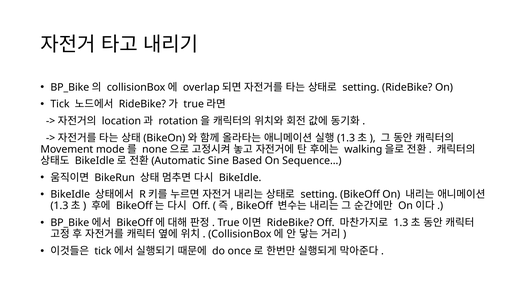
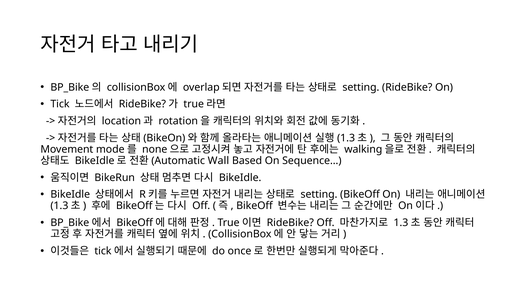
Sine: Sine -> Wall (218, 160)
